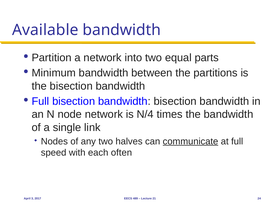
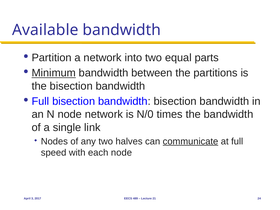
Minimum underline: none -> present (54, 73)
N/4: N/4 -> N/0 (145, 114)
each often: often -> node (121, 153)
